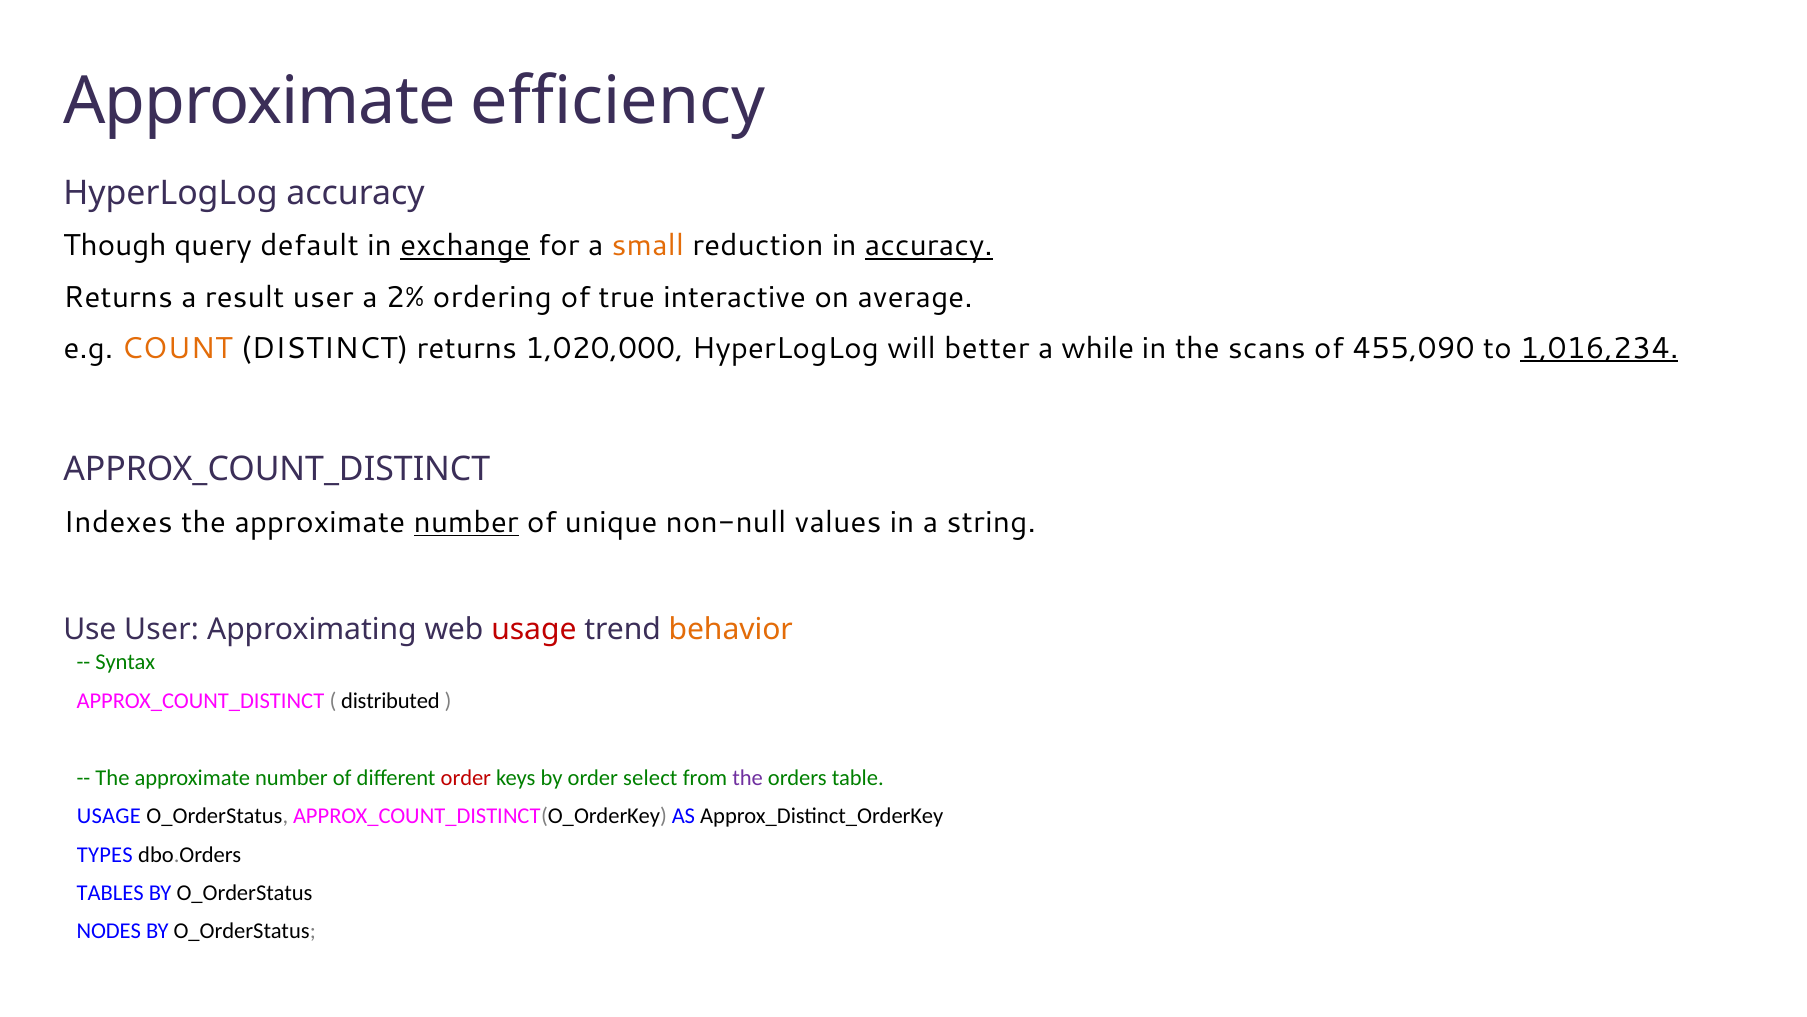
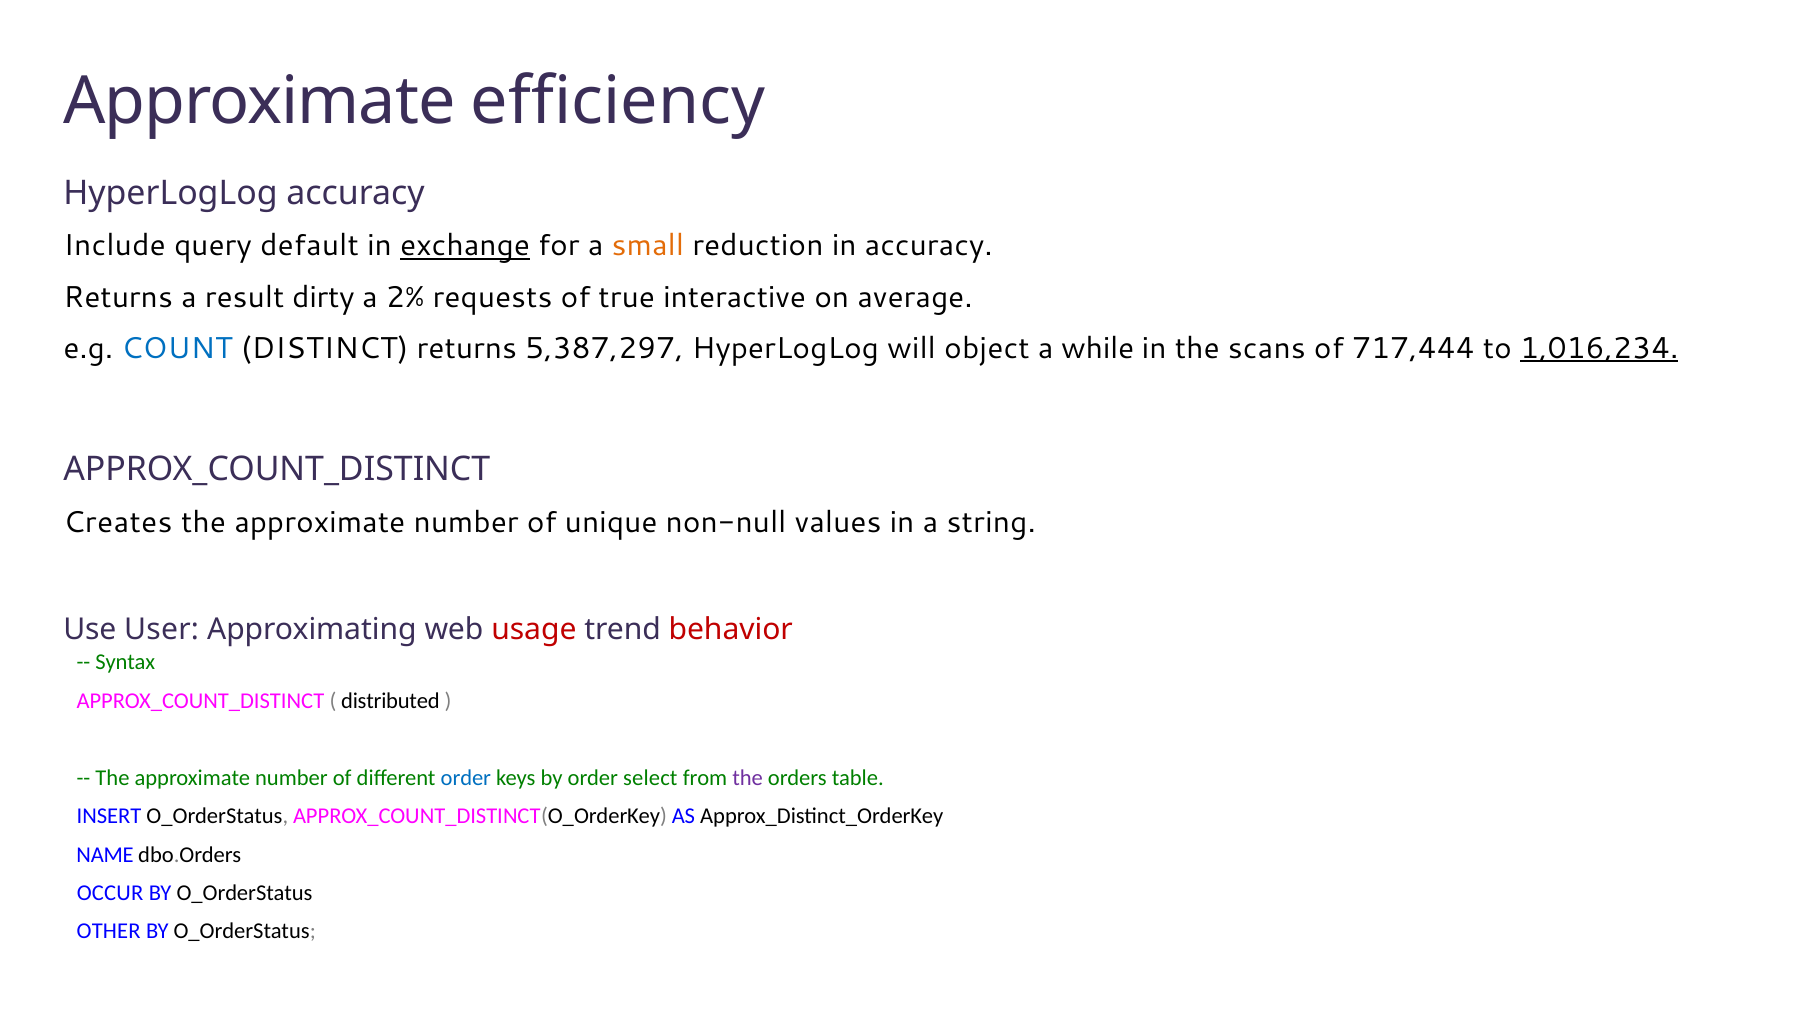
Though: Though -> Include (115, 246)
accuracy underline: present -> none (929, 246)
result user: user -> dirty (323, 297)
ordering: ordering -> requests (492, 297)
COUNT colour: orange -> blue (177, 348)
1,020,000: 1,020,000 -> 5,387,297 (604, 348)
better: better -> object (987, 348)
455,090: 455,090 -> 717,444 (1413, 348)
Indexes: Indexes -> Creates (118, 522)
number underline: present -> none (466, 522)
behavior colour: orange -> red (731, 629)
order colour: red -> blue (466, 777)
USAGE: USAGE -> INSERT (109, 816)
TYPES: TYPES -> NAME (105, 854)
TABLES: TABLES -> OCCUR (110, 893)
NODES: NODES -> OTHER (109, 931)
